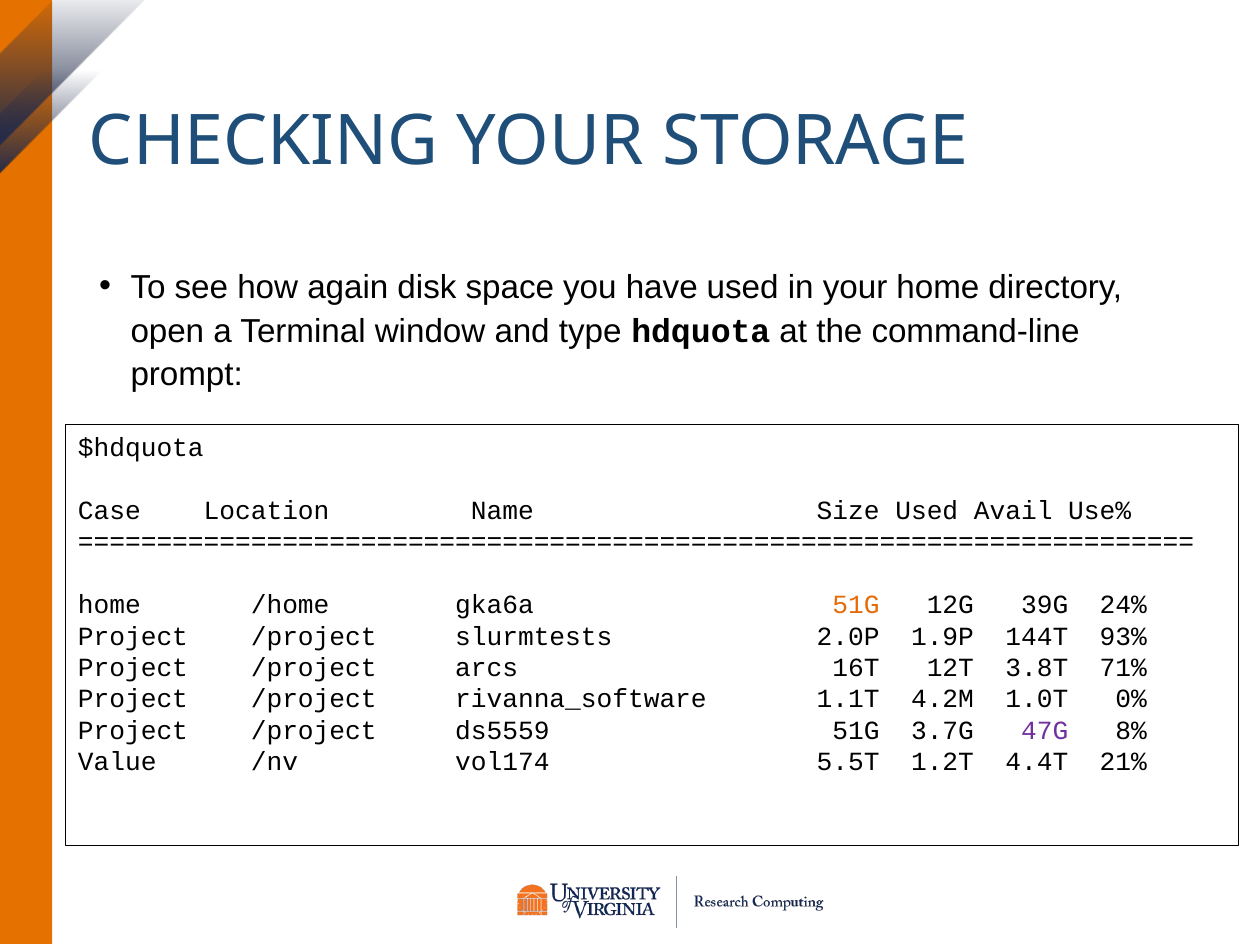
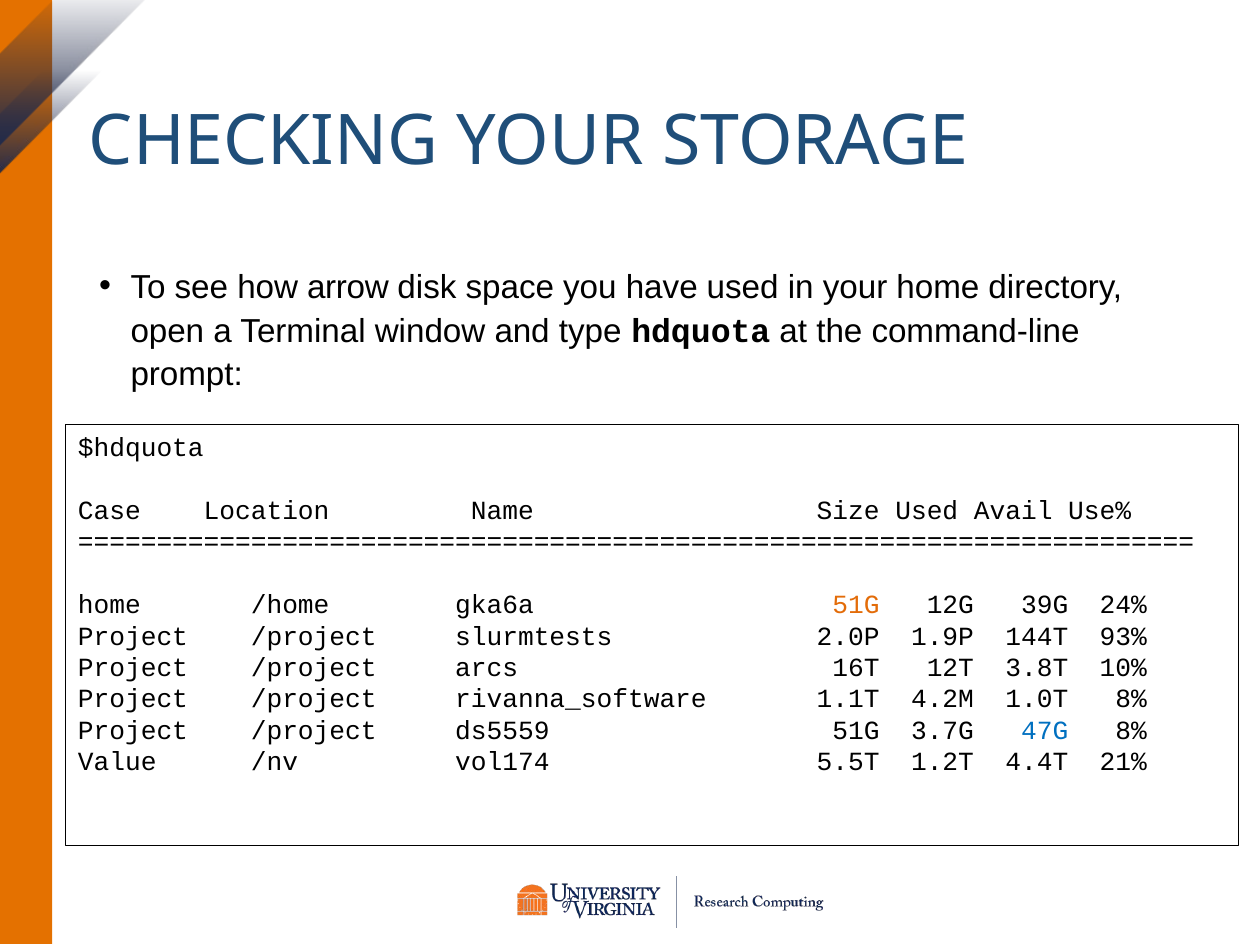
again: again -> arrow (348, 287)
71%: 71% -> 10% (1123, 668)
1.0T 0%: 0% -> 8% (1131, 700)
47G colour: purple -> blue (1045, 731)
